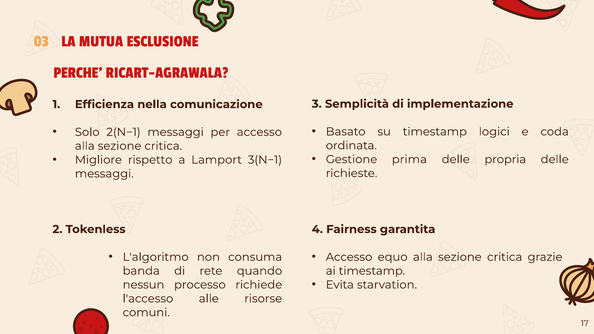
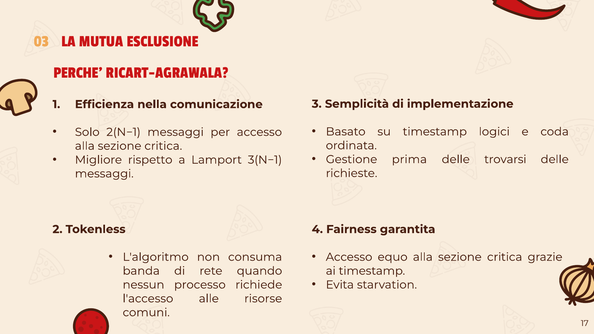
propria: propria -> trovarsi (505, 159)
